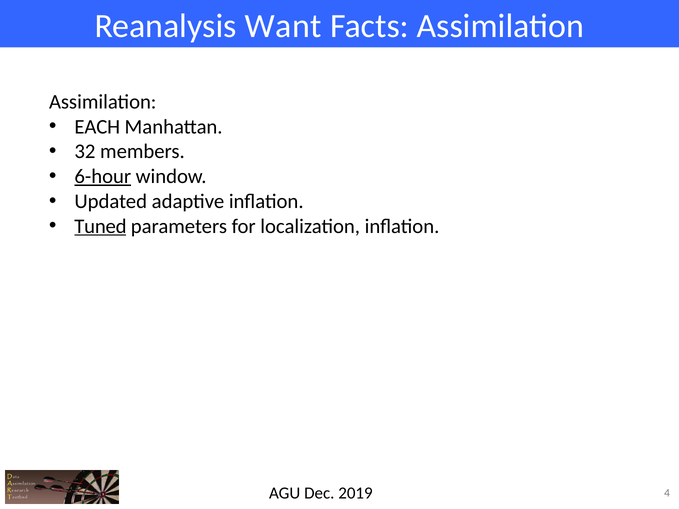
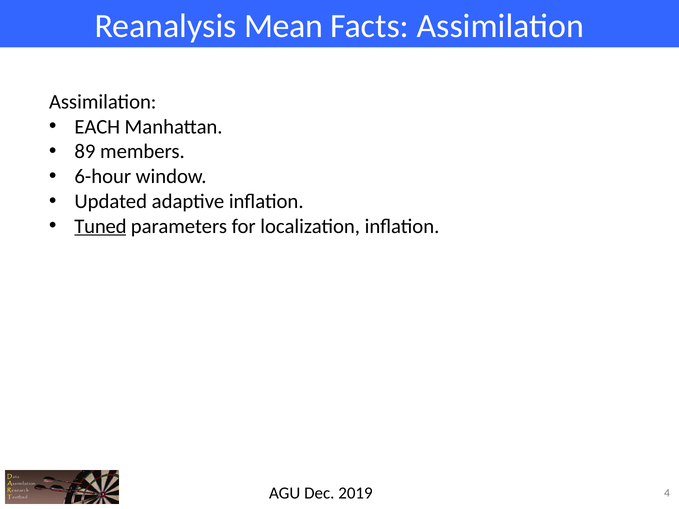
Want: Want -> Mean (284, 26)
32: 32 -> 89 (85, 152)
6-hour underline: present -> none (103, 177)
